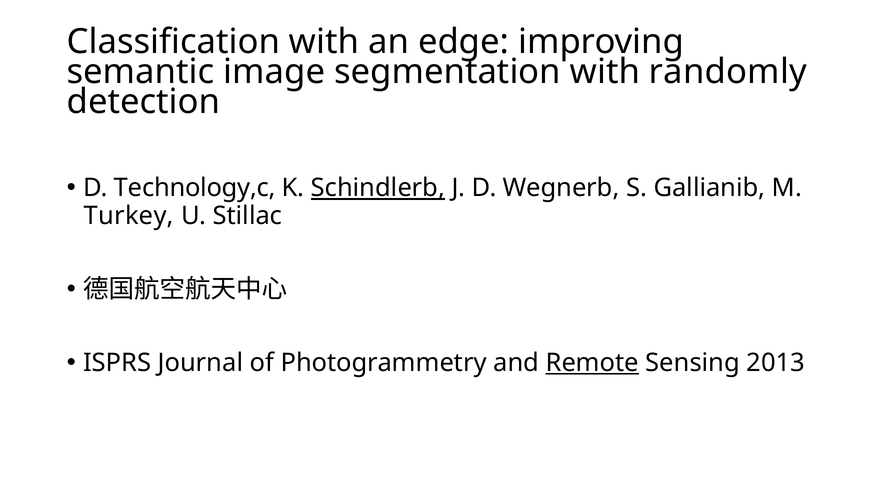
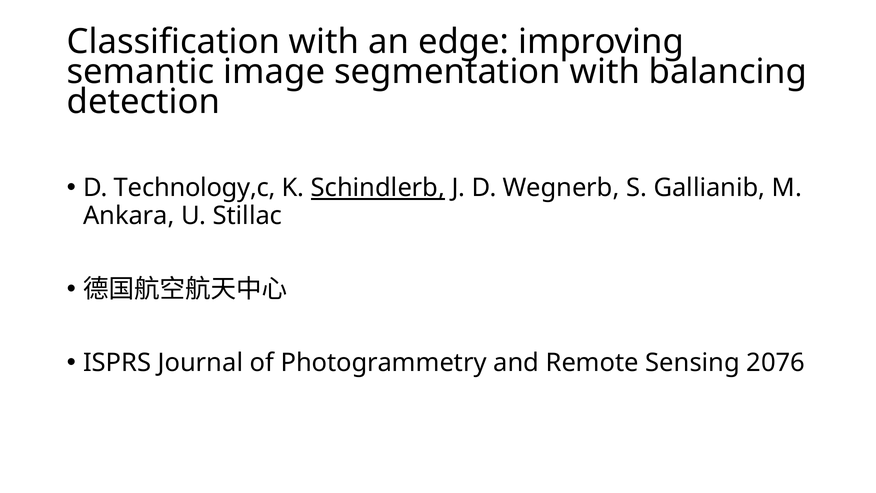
randomly: randomly -> balancing (728, 72)
Turkey: Turkey -> Ankara (129, 216)
Remote underline: present -> none (592, 362)
2013: 2013 -> 2076 (776, 362)
